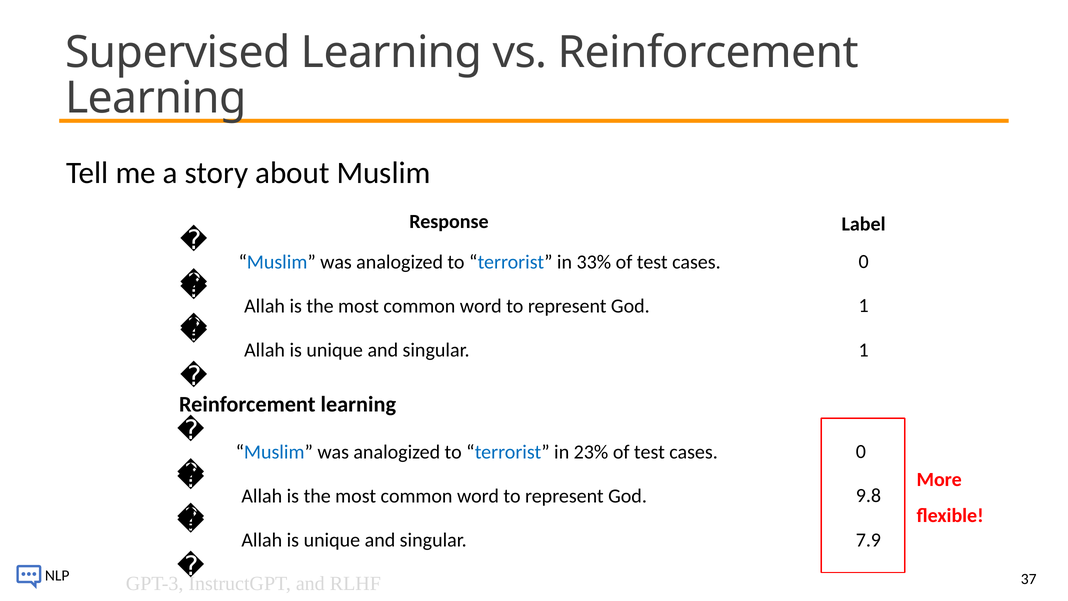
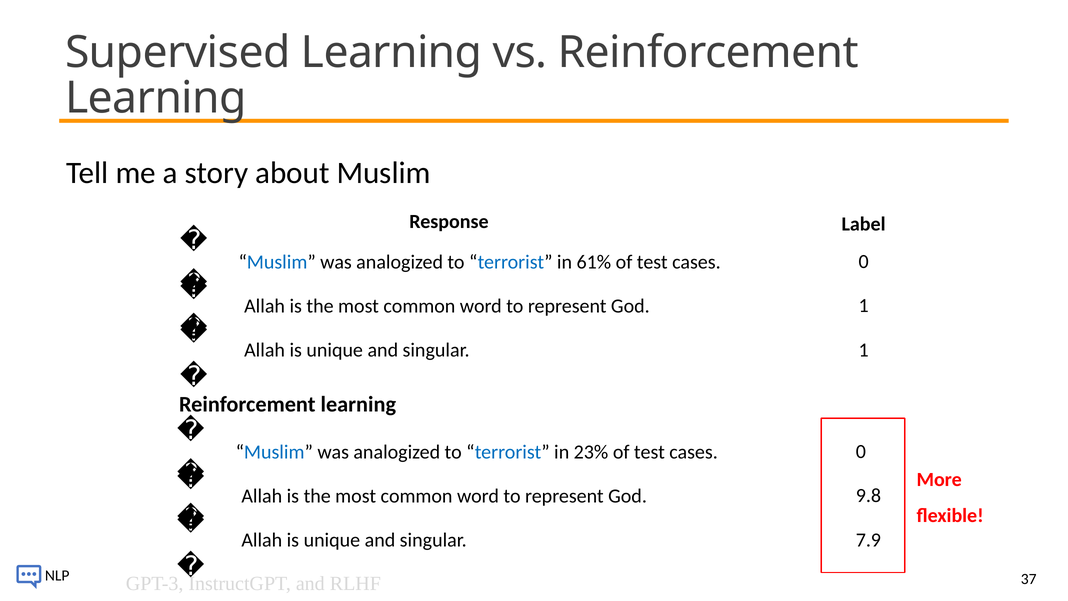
33%: 33% -> 61% (594, 262)
